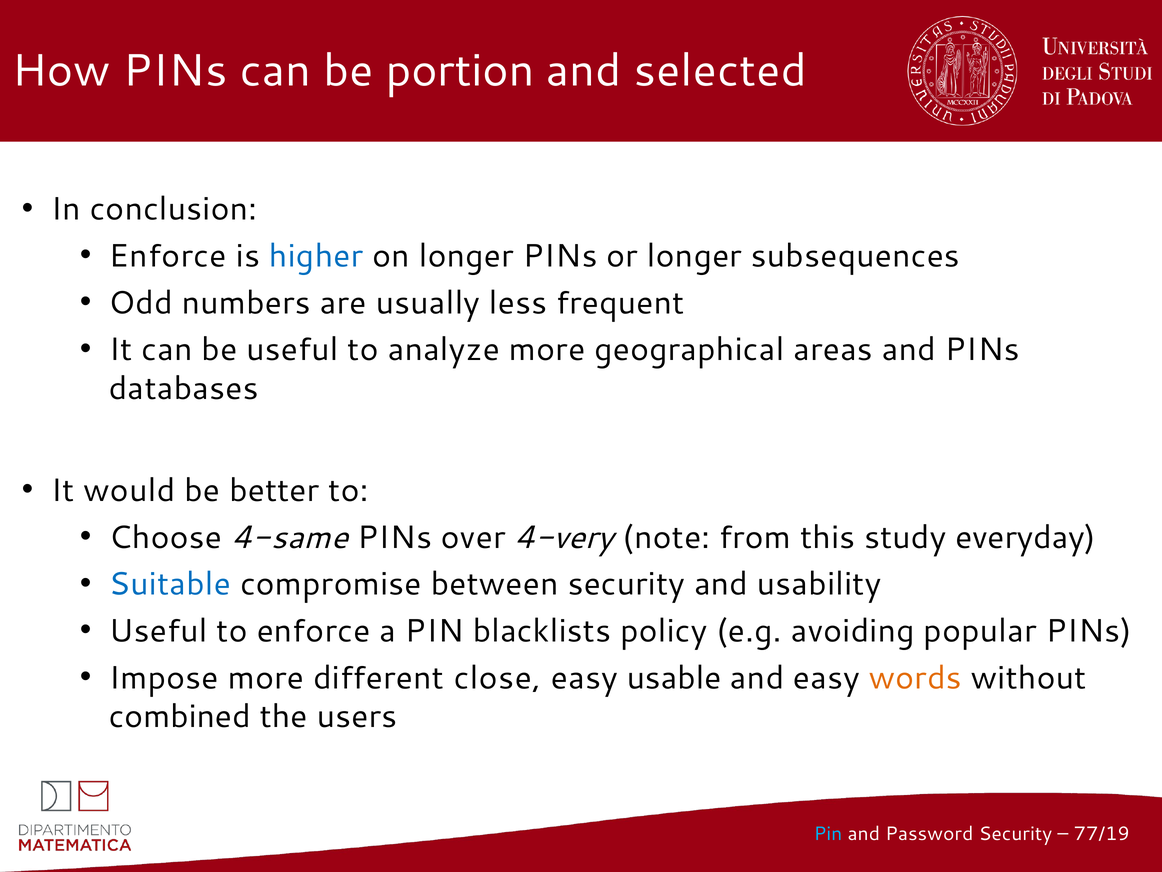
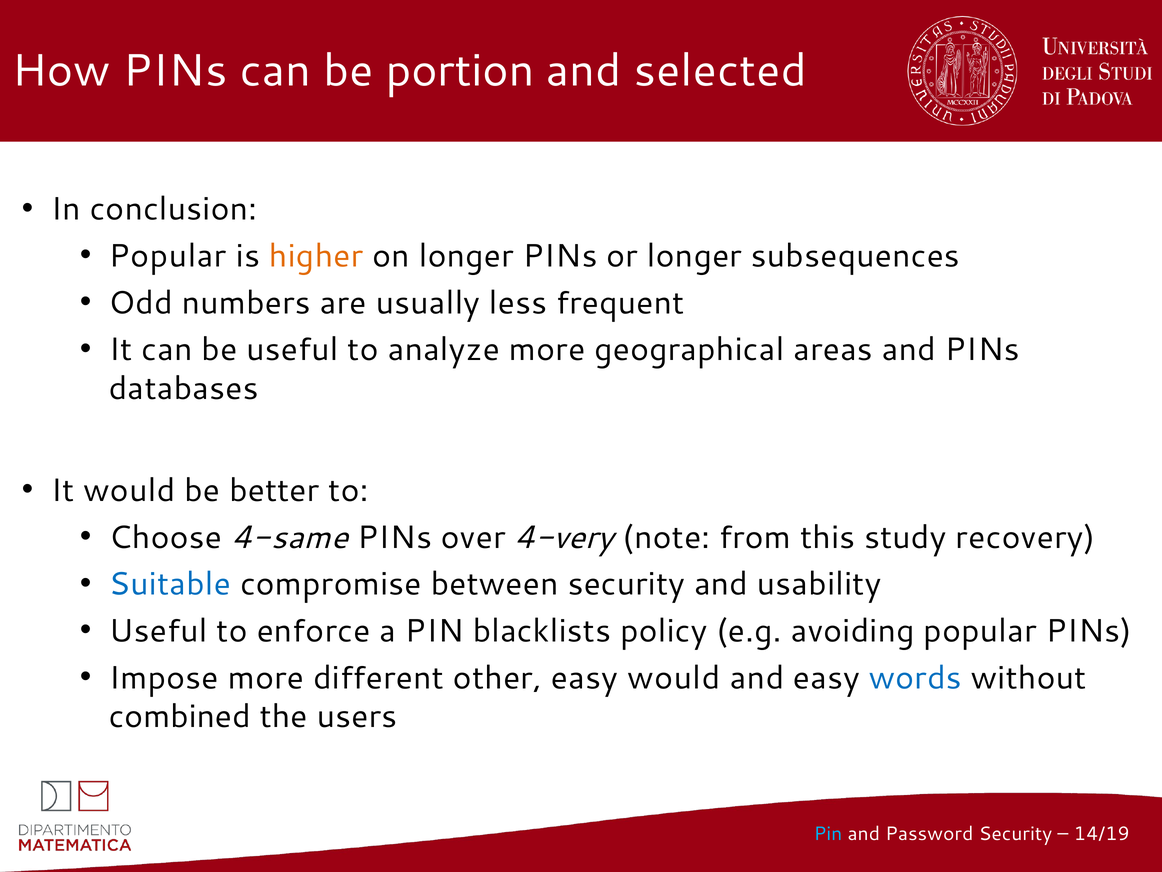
Enforce: Enforce -> Popular (168, 256)
higher colour: blue -> orange (316, 256)
everyday: everyday -> recovery (1025, 537)
close: close -> other (498, 678)
easy usable: usable -> would (674, 678)
words colour: orange -> blue (915, 678)
77/19: 77/19 -> 14/19 (1102, 833)
